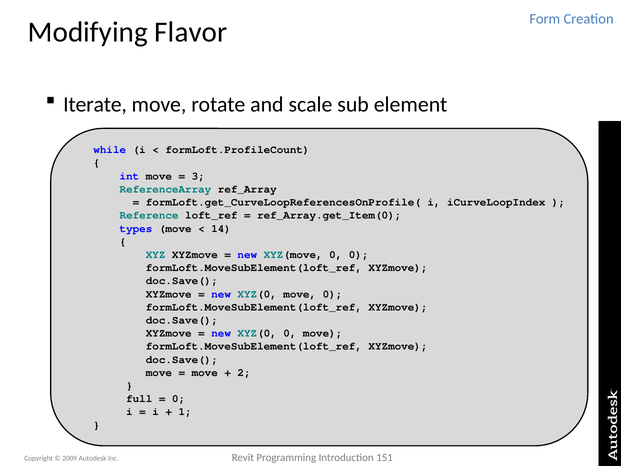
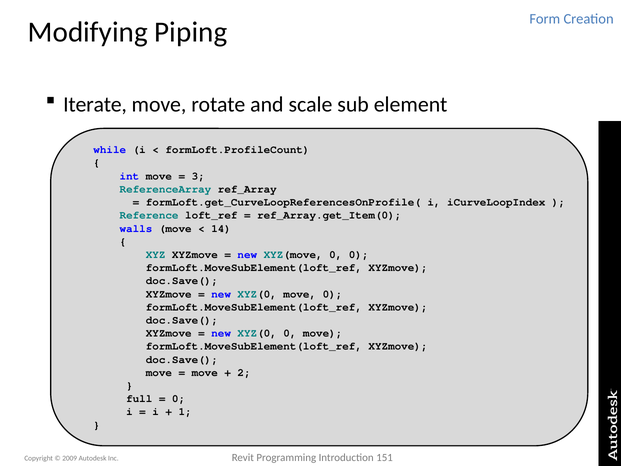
Flavor: Flavor -> Piping (191, 32)
types: types -> walls (136, 228)
